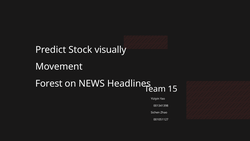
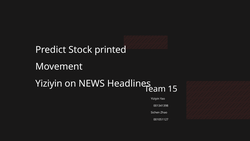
visually: visually -> printed (110, 50)
Forest: Forest -> Yiziyin (49, 83)
